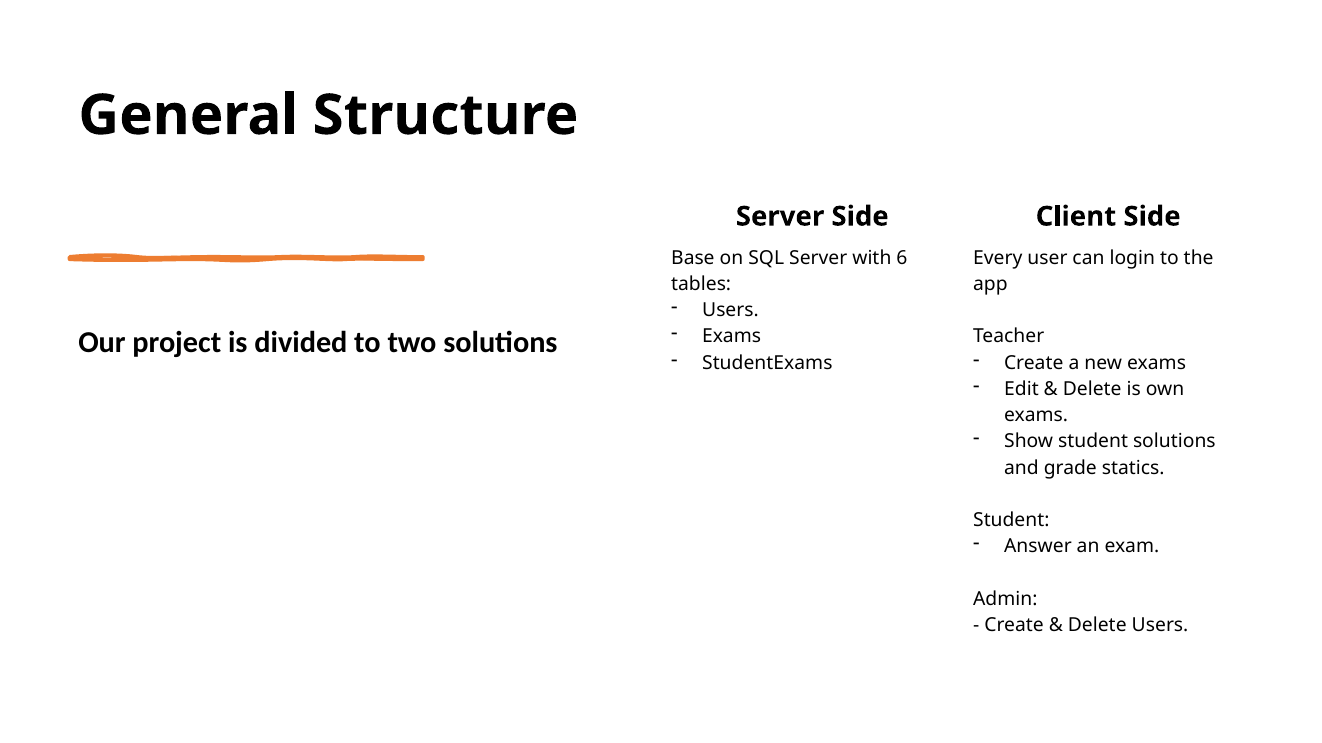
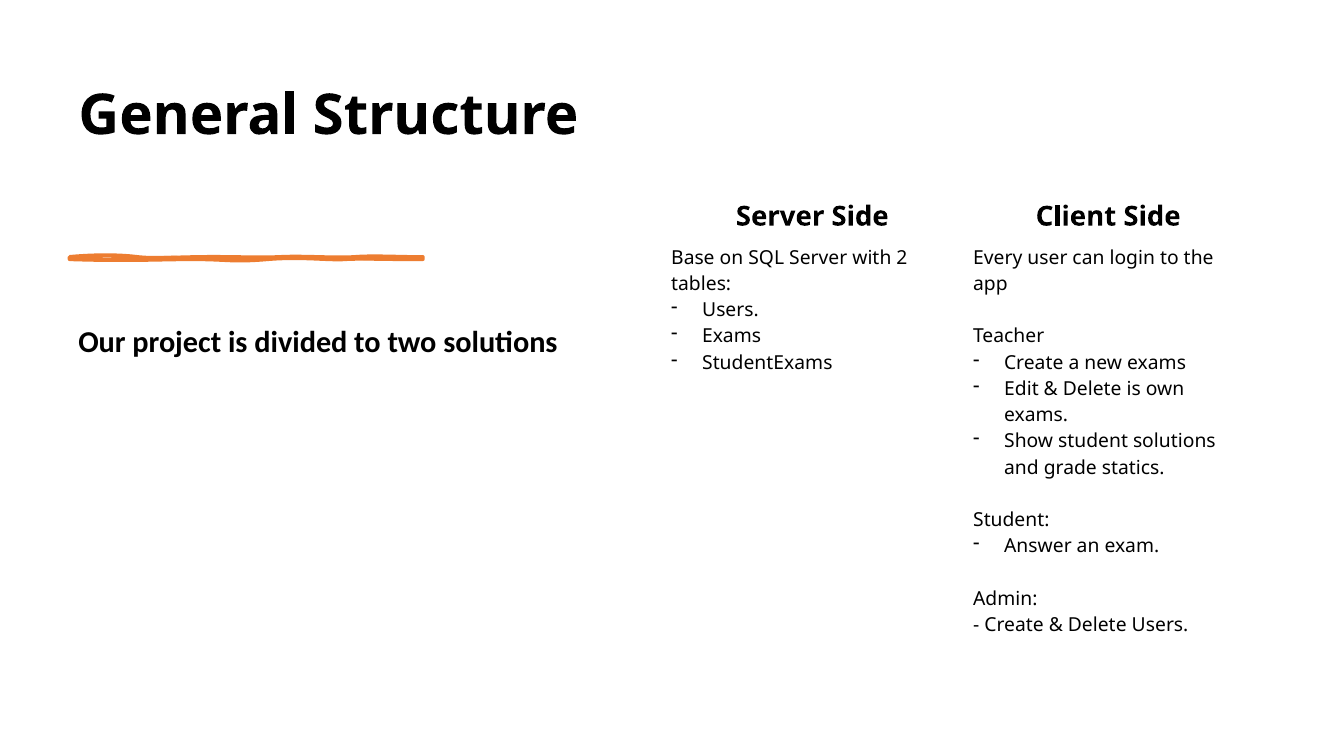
6: 6 -> 2 (902, 258)
